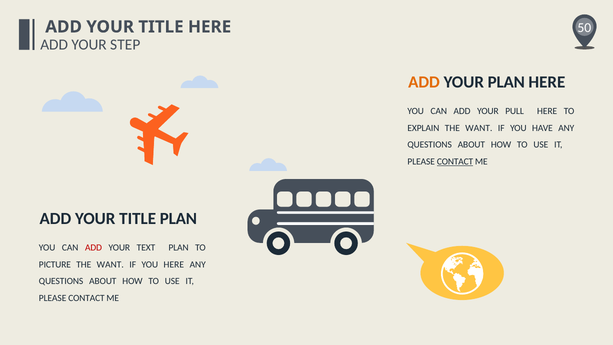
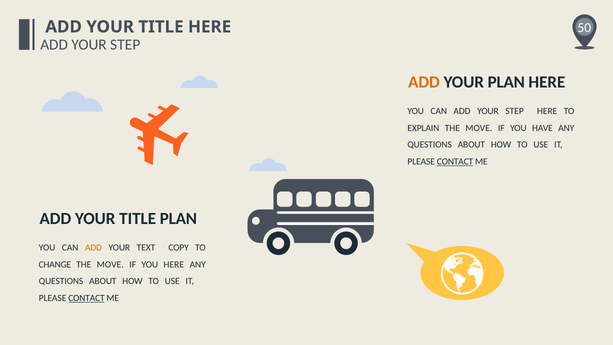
CAN ADD YOUR PULL: PULL -> STEP (515, 111)
EXPLAIN THE WANT: WANT -> MOVE (479, 128)
ADD colour: red -> orange (94, 247)
TEXT PLAN: PLAN -> COPY (179, 247)
PICTURE: PICTURE -> CHANGE (55, 264)
WANT: WANT -> MOVE (110, 264)
CONTACT underline: none -> present (86, 298)
